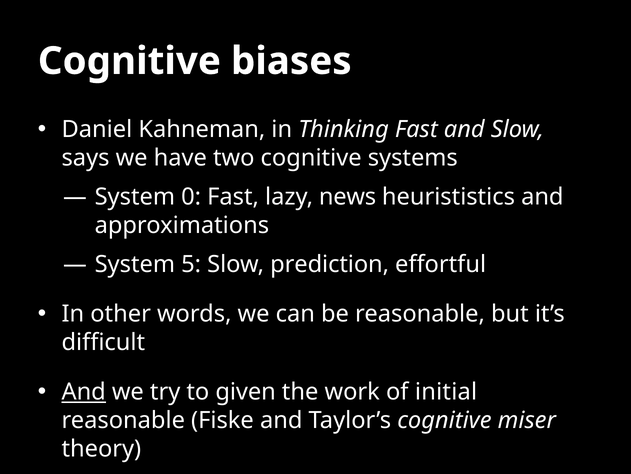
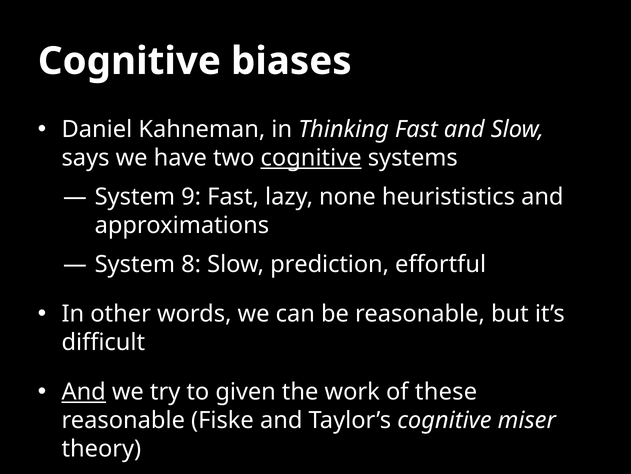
cognitive underline: none -> present (311, 158)
0: 0 -> 9 (191, 197)
news: news -> none (347, 197)
5: 5 -> 8 (191, 264)
initial: initial -> these (446, 391)
